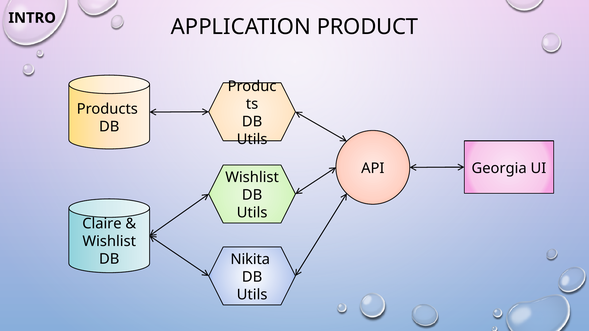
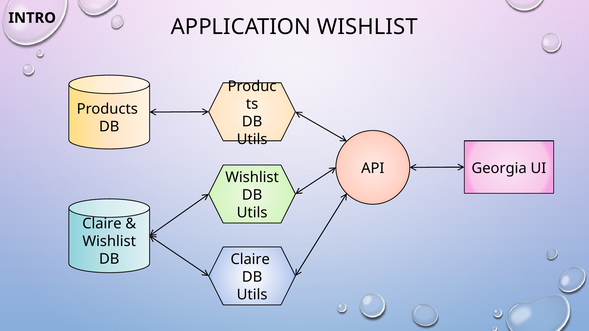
APPLICATION PRODUCT: PRODUCT -> WISHLIST (367, 27)
Nikita: Nikita -> Claire (250, 260)
